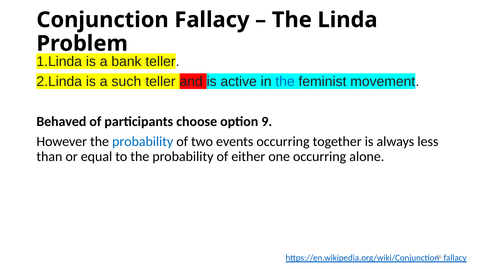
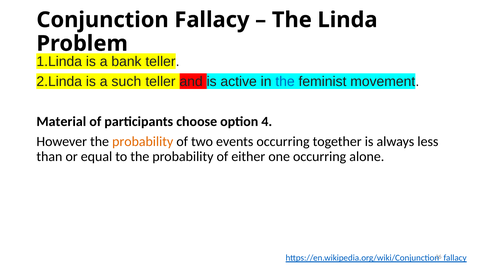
Behaved: Behaved -> Material (61, 121)
9: 9 -> 4 (267, 121)
probability colour: blue -> orange (143, 141)
